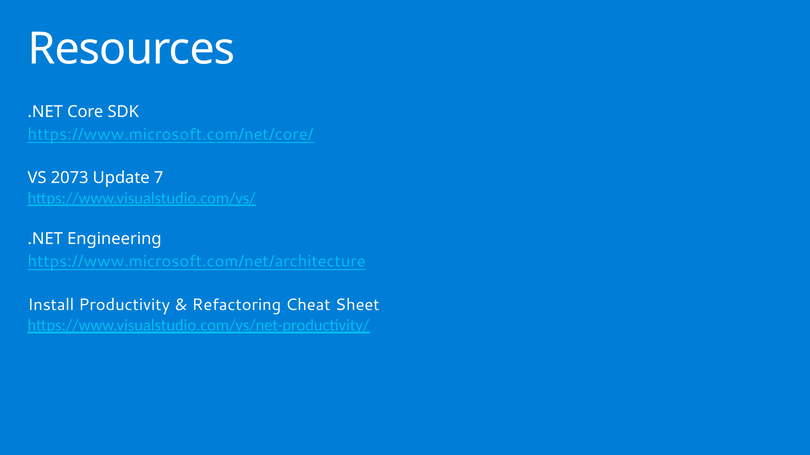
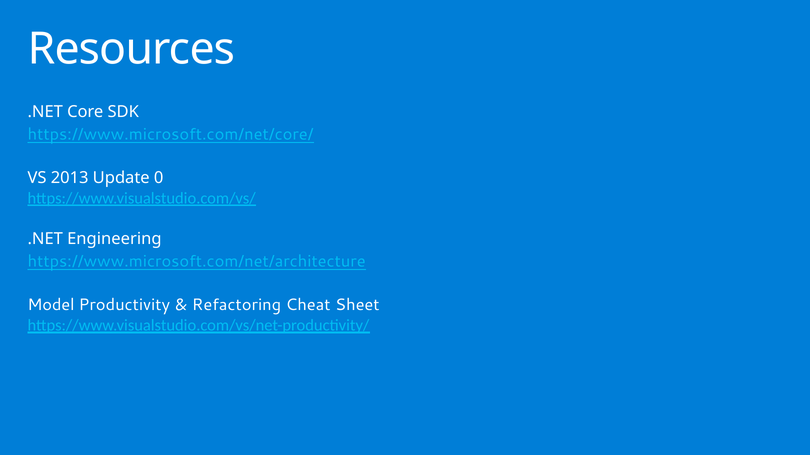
2073: 2073 -> 2013 (70, 178)
7: 7 -> 0 (159, 178)
Install: Install -> Model (51, 305)
